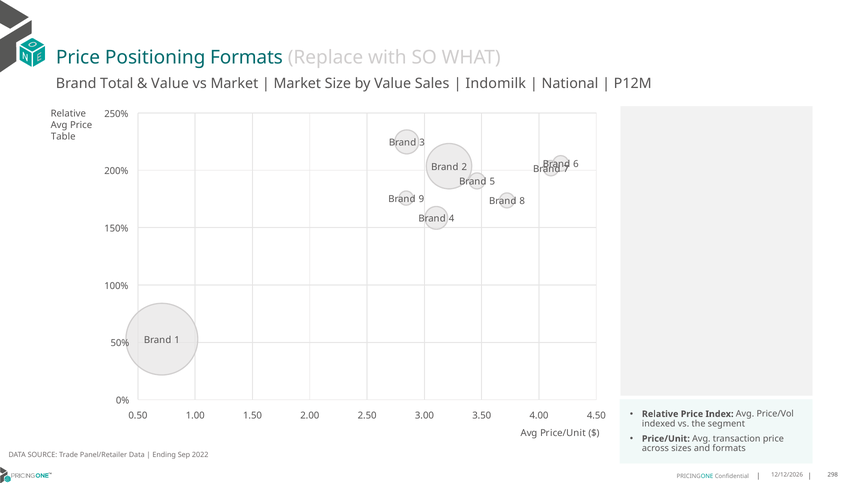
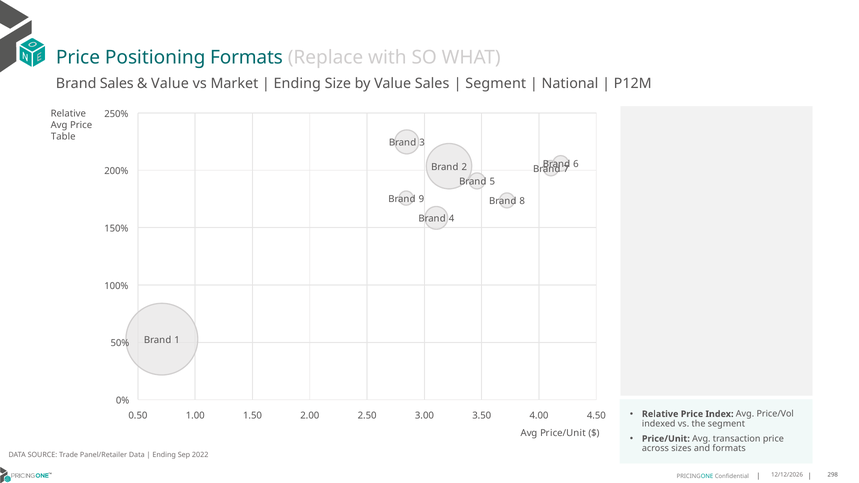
Brand Total: Total -> Sales (117, 84)
Market: Market -> Ending (297, 84)
Indomilk: Indomilk -> Segment (496, 84)
